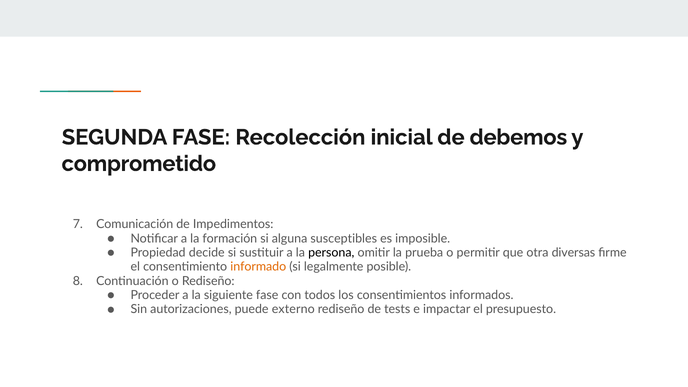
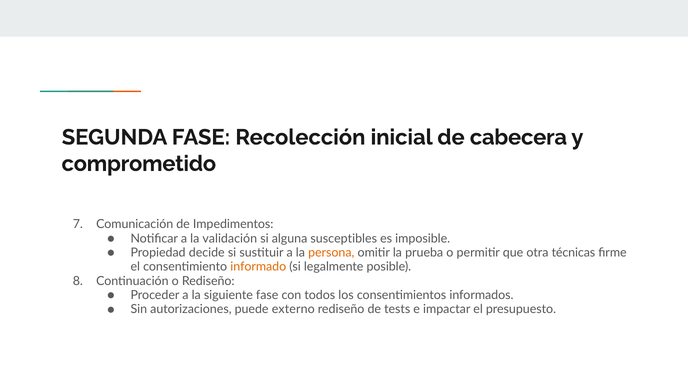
debemos: debemos -> cabecera (518, 137)
formación: formación -> validación (230, 239)
persona colour: black -> orange (331, 253)
diversas: diversas -> técnicas (573, 253)
